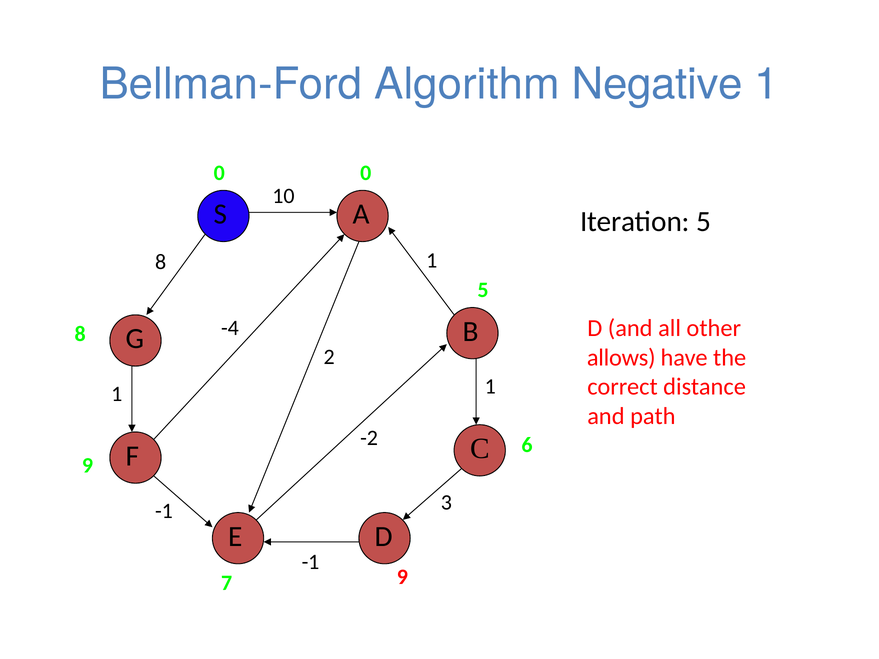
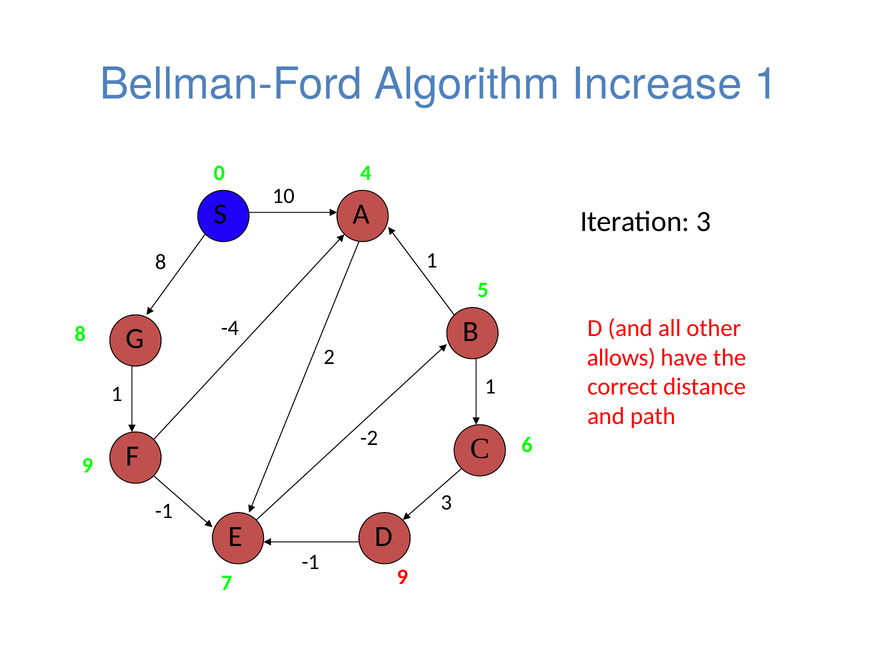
Negative: Negative -> Increase (657, 84)
0 0: 0 -> 4 (366, 173)
Iteration 5: 5 -> 3 (704, 222)
